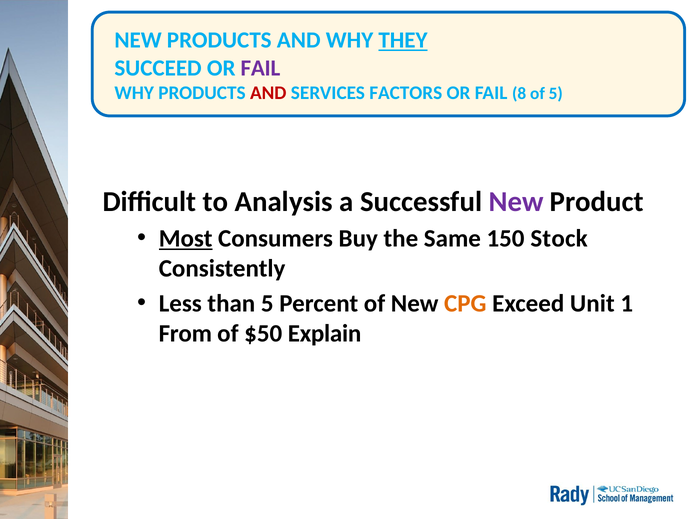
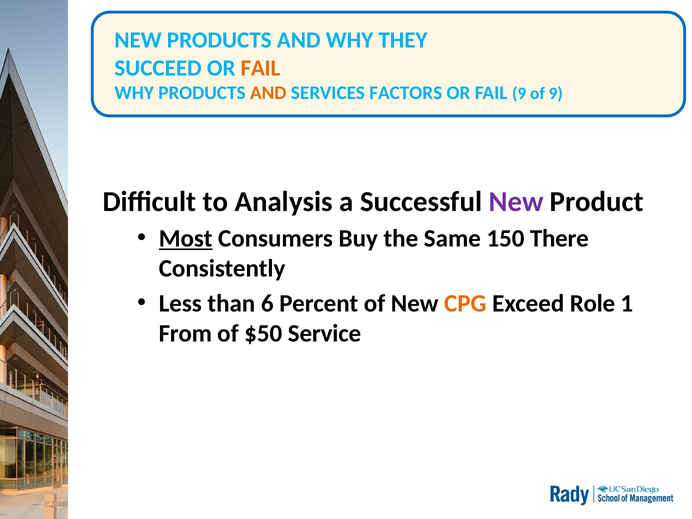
THEY underline: present -> none (403, 40)
FAIL colour: purple -> orange (260, 68)
AND colour: red -> orange (268, 93)
FAIL 8: 8 -> 9 (519, 94)
of 5: 5 -> 9 (556, 94)
Stock: Stock -> There (559, 239)
than 5: 5 -> 6 (267, 303)
Unit: Unit -> Role (592, 303)
Explain: Explain -> Service (325, 333)
